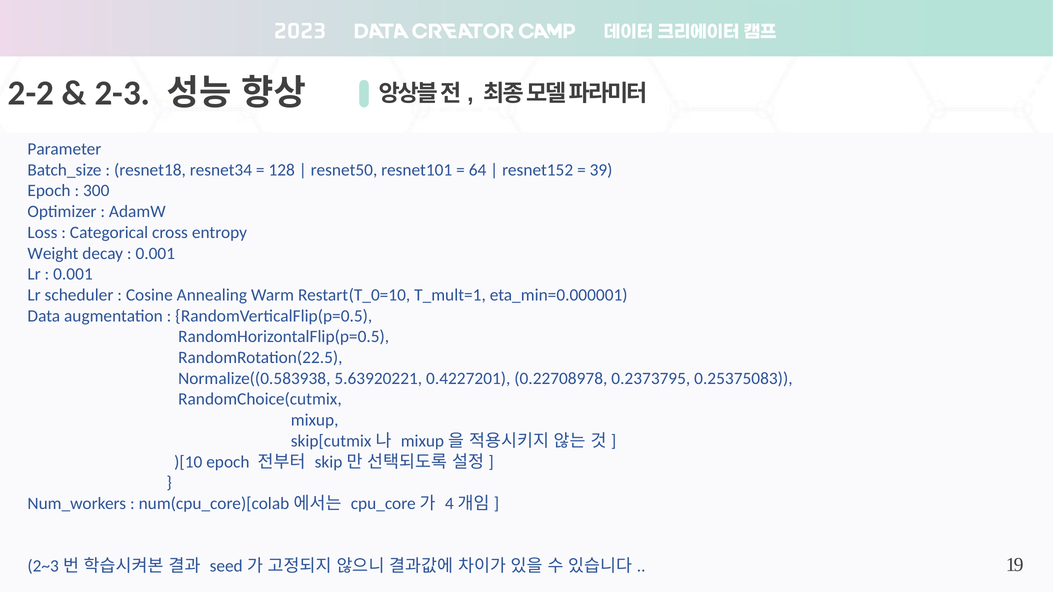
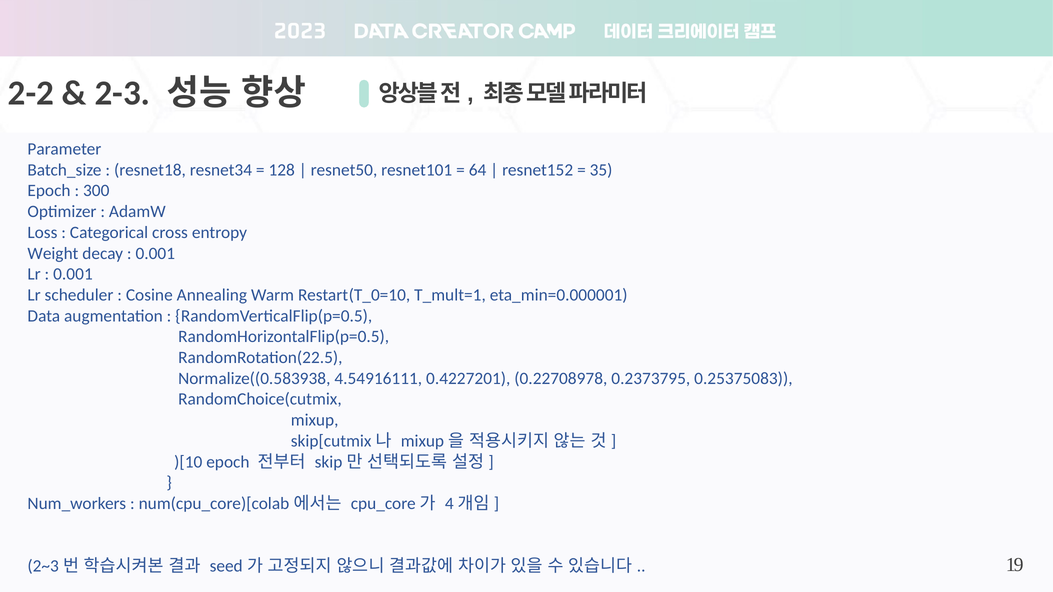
39: 39 -> 35 (601, 170)
5.63920221: 5.63920221 -> 4.54916111 (378, 379)
